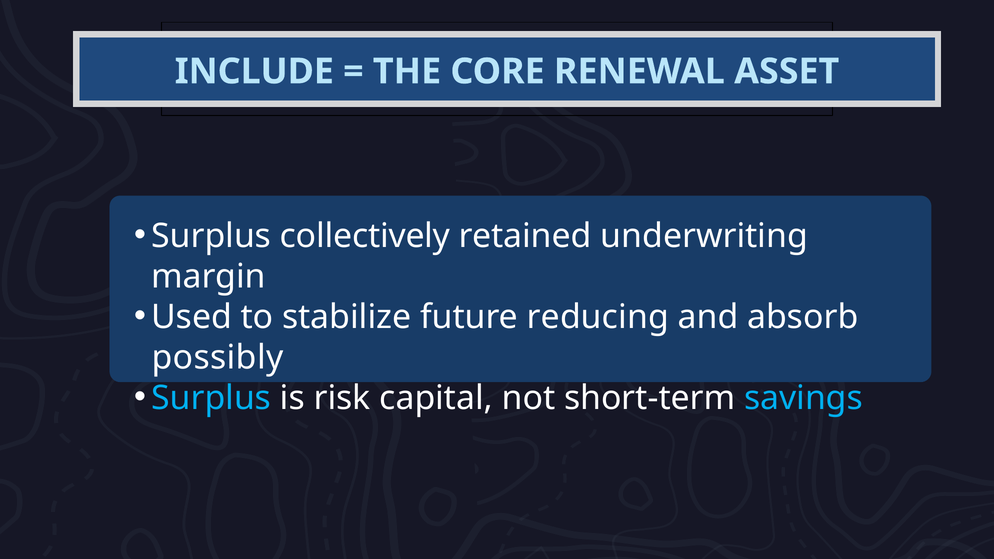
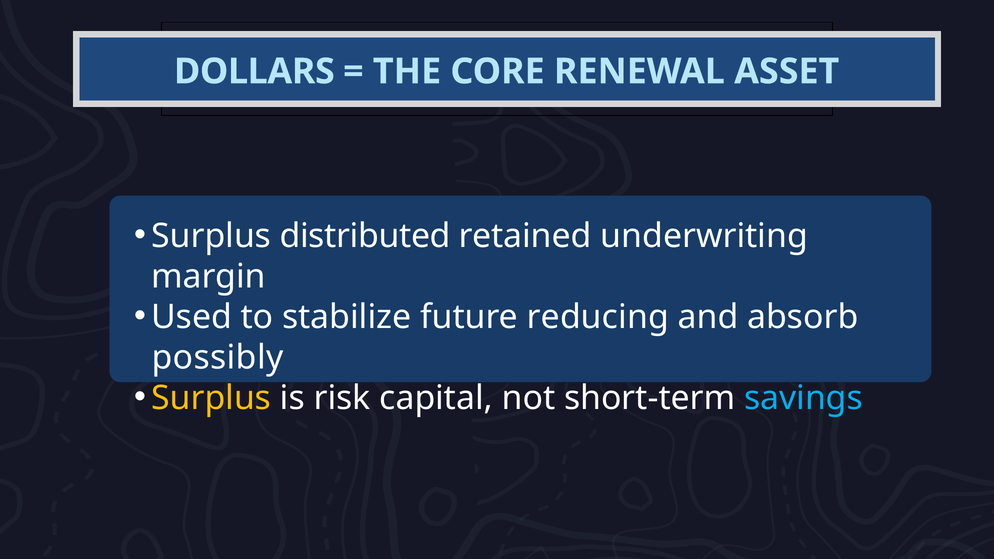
INCLUDE: INCLUDE -> DOLLARS (254, 72)
collectively: collectively -> distributed (365, 236)
Surplus colour: light blue -> yellow (211, 398)
